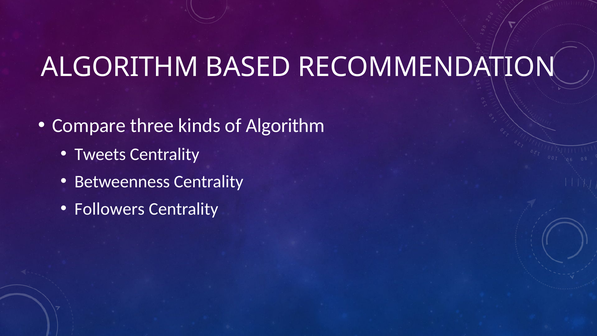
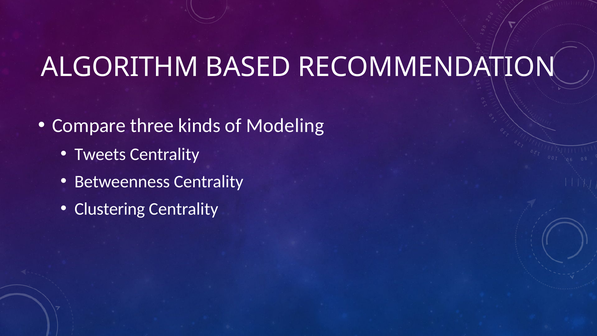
of Algorithm: Algorithm -> Modeling (285, 125)
Followers: Followers -> Clustering (110, 209)
